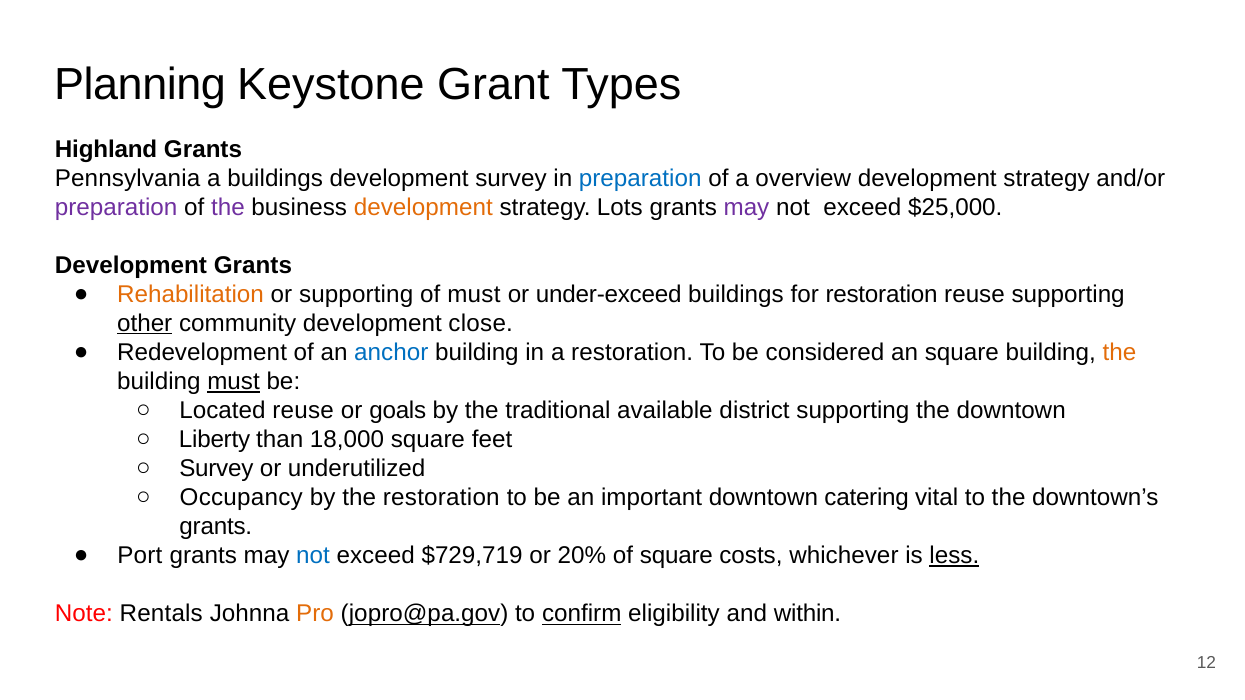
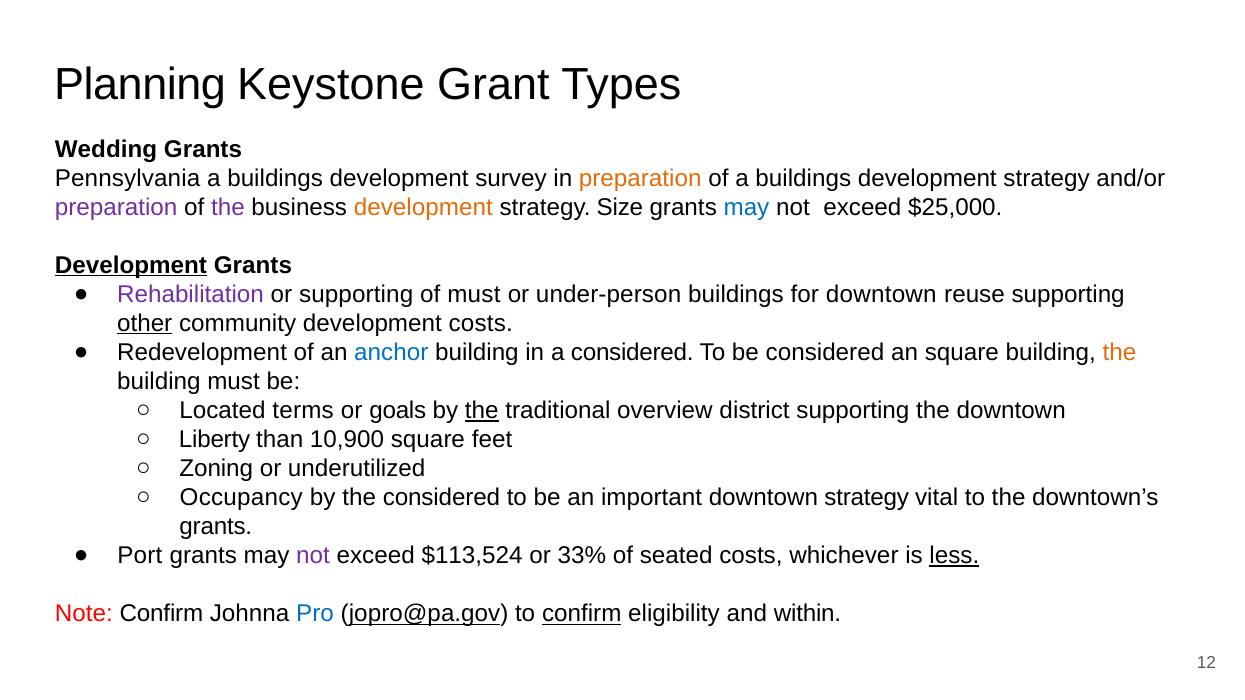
Highland: Highland -> Wedding (106, 149)
preparation colour: blue -> orange (640, 178)
of a overview: overview -> buildings (803, 178)
Lots: Lots -> Size (620, 207)
may colour: purple -> blue (746, 207)
Development underline: none -> present (131, 265)
Rehabilitation colour: orange -> purple (190, 294)
under-exceed: under-exceed -> under-person (609, 294)
for restoration: restoration -> downtown (881, 294)
development close: close -> costs (481, 324)
a restoration: restoration -> considered (632, 353)
must underline: present -> none (234, 382)
Located reuse: reuse -> terms (303, 411)
the underline: none -> present (482, 411)
available: available -> overview (665, 411)
18,000: 18,000 -> 10,900 (347, 440)
Survey: Survey -> Zoning (216, 469)
the restoration: restoration -> considered (441, 498)
downtown catering: catering -> strategy (867, 498)
not colour: blue -> purple (313, 556)
$729,719: $729,719 -> $113,524 (472, 556)
20%: 20% -> 33% (582, 556)
of square: square -> seated (676, 556)
Note Rentals: Rentals -> Confirm (161, 614)
Pro colour: orange -> blue (315, 614)
